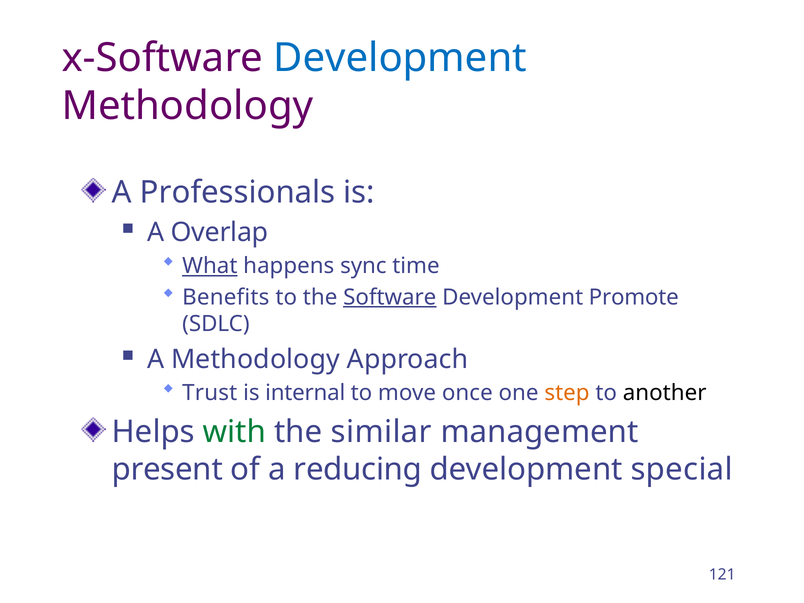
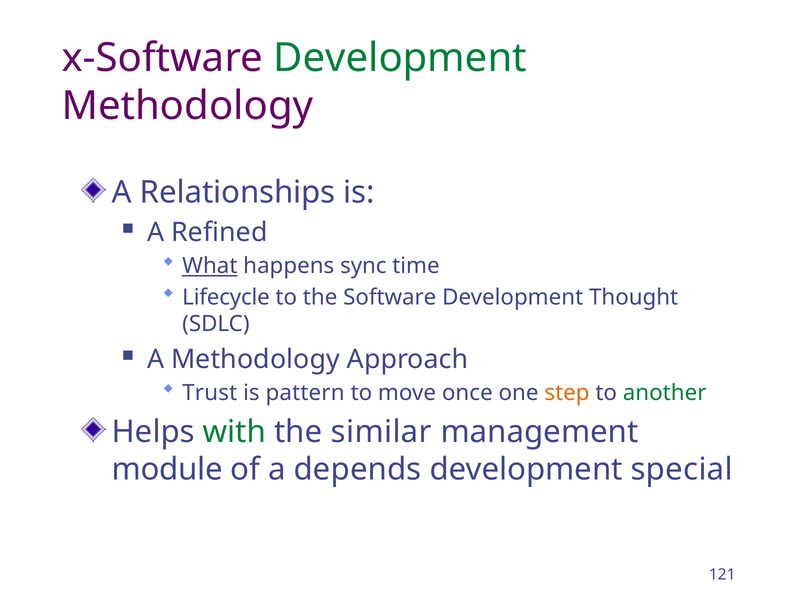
Development colour: blue -> green (400, 58)
Professionals: Professionals -> Relationships (238, 192)
Overlap: Overlap -> Refined (219, 232)
Benefits: Benefits -> Lifecycle (226, 297)
Software underline: present -> none (390, 297)
Promote: Promote -> Thought (634, 297)
internal: internal -> pattern (305, 393)
another colour: black -> green (665, 393)
present: present -> module (167, 469)
reducing: reducing -> depends (358, 469)
